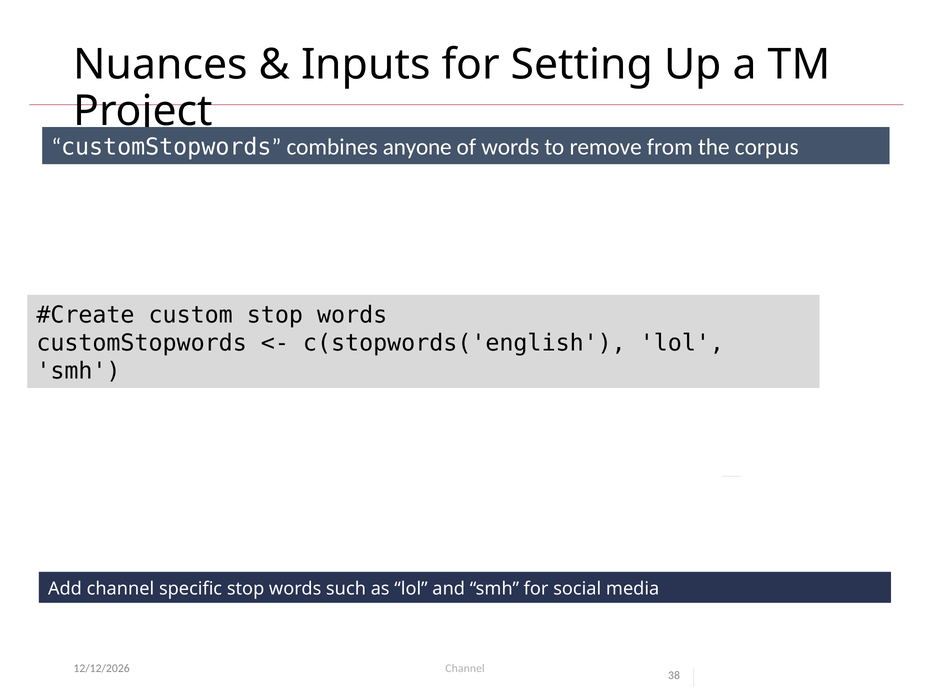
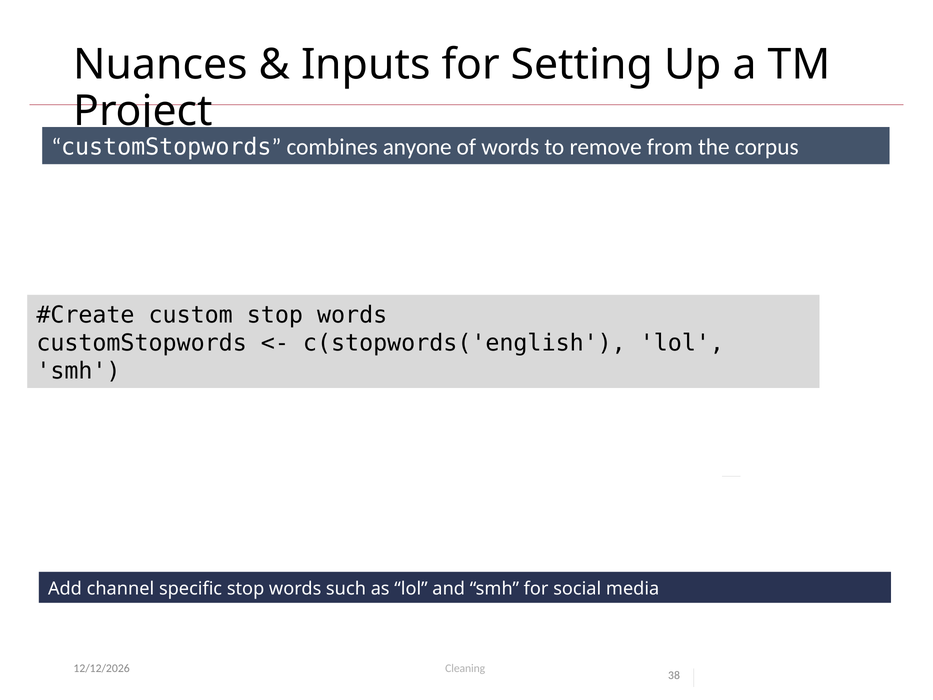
Channel: Channel -> Cleaning (465, 668)
